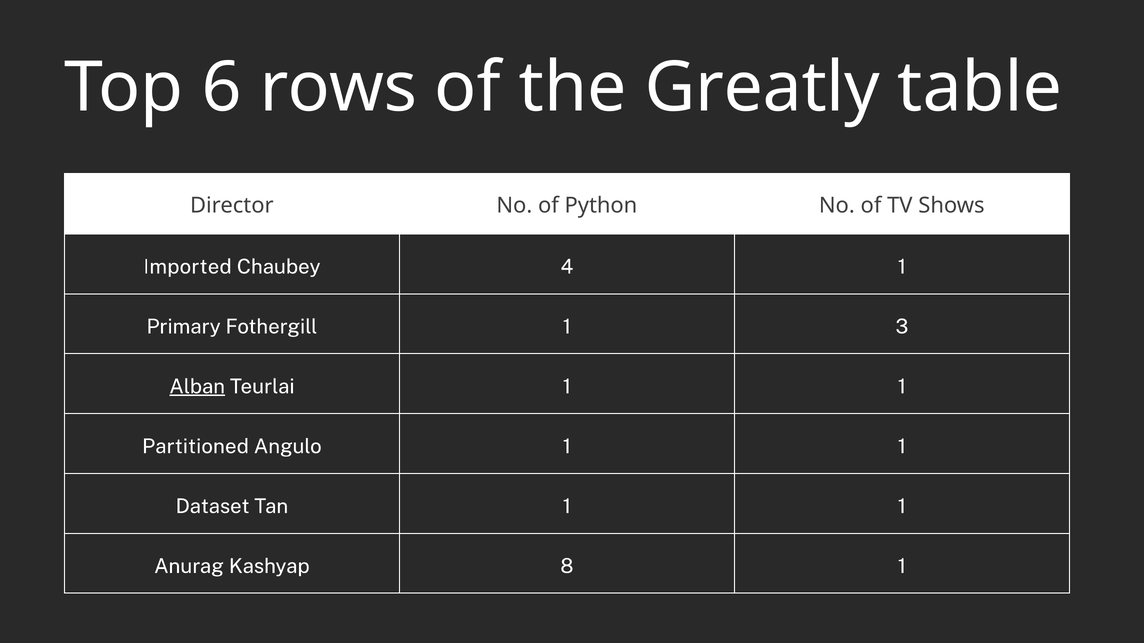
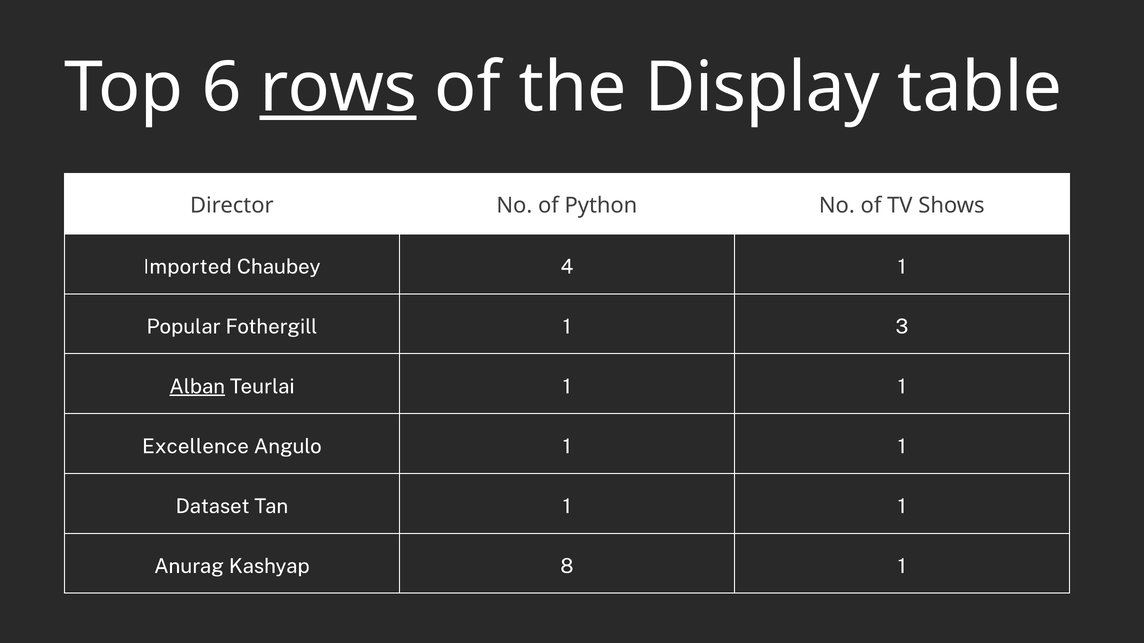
rows underline: none -> present (338, 88)
Greatly: Greatly -> Display (762, 88)
Primary: Primary -> Popular (184, 327)
Partitioned: Partitioned -> Excellence (195, 447)
